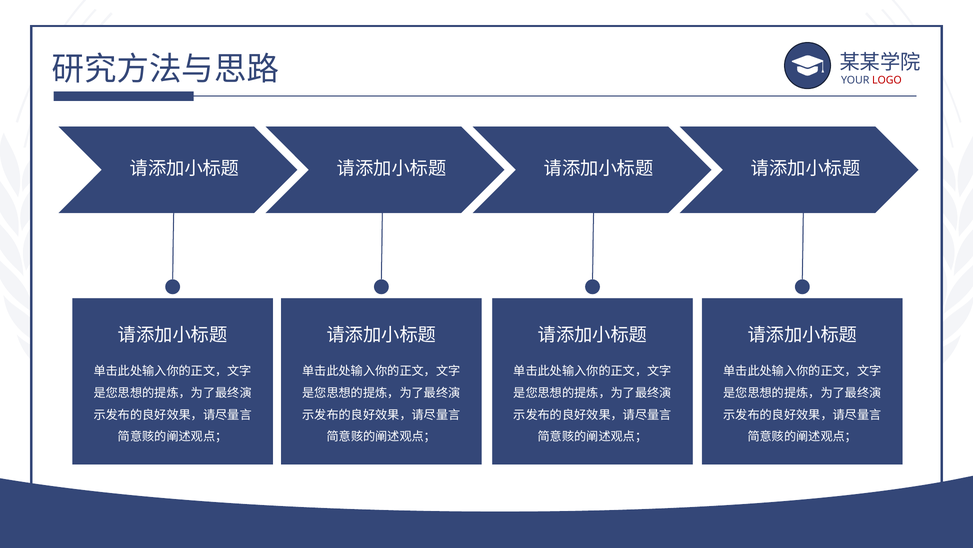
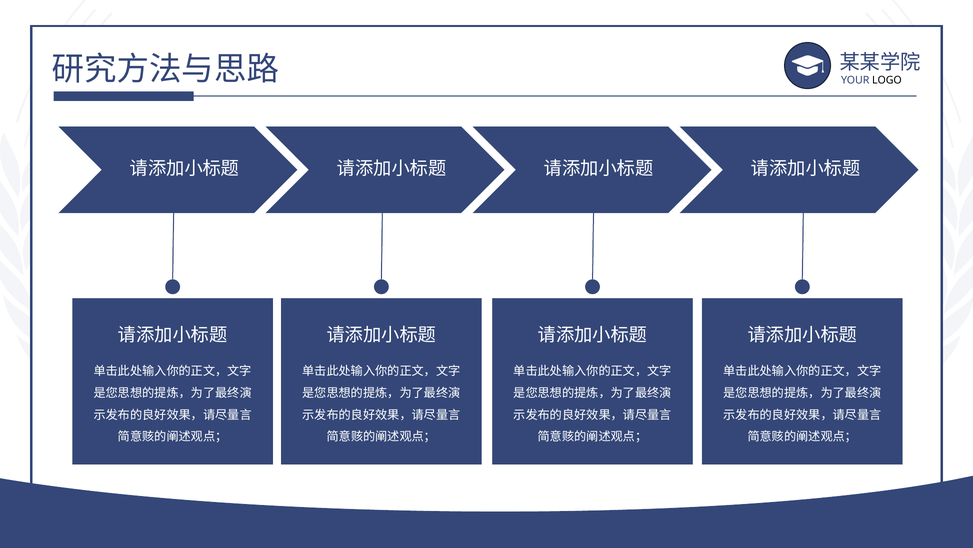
LOGO colour: red -> black (887, 80)
